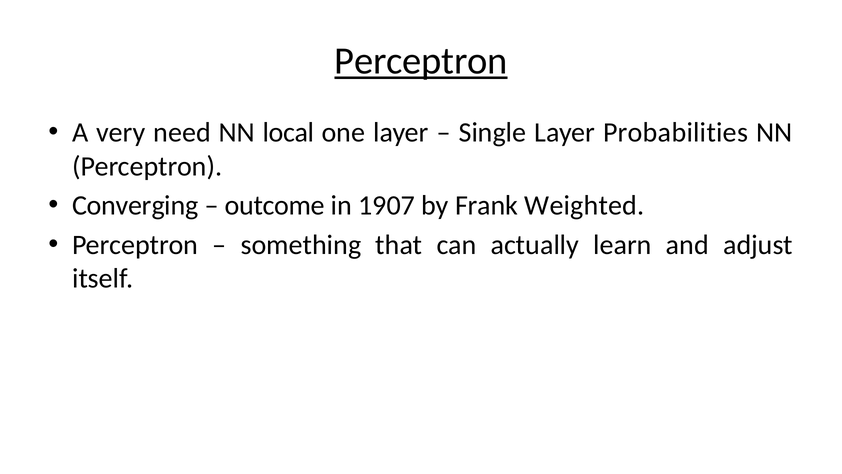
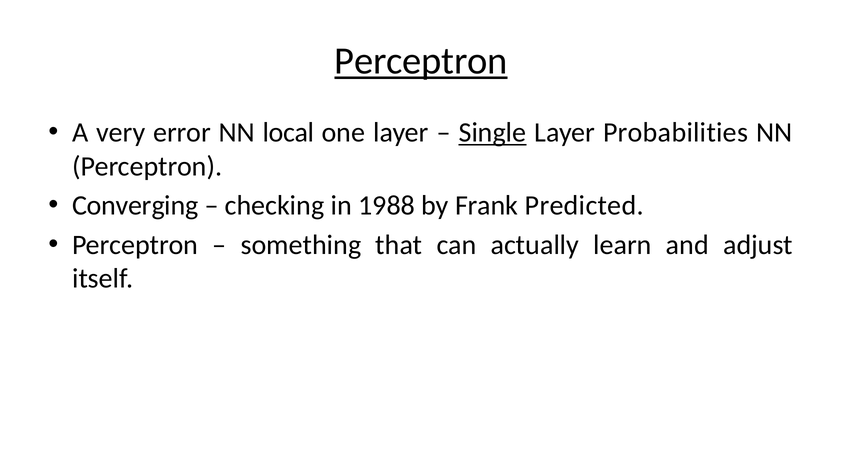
need: need -> error (182, 132)
Single underline: none -> present (492, 132)
outcome: outcome -> checking (275, 205)
1907: 1907 -> 1988 (387, 205)
Weighted: Weighted -> Predicted (584, 205)
